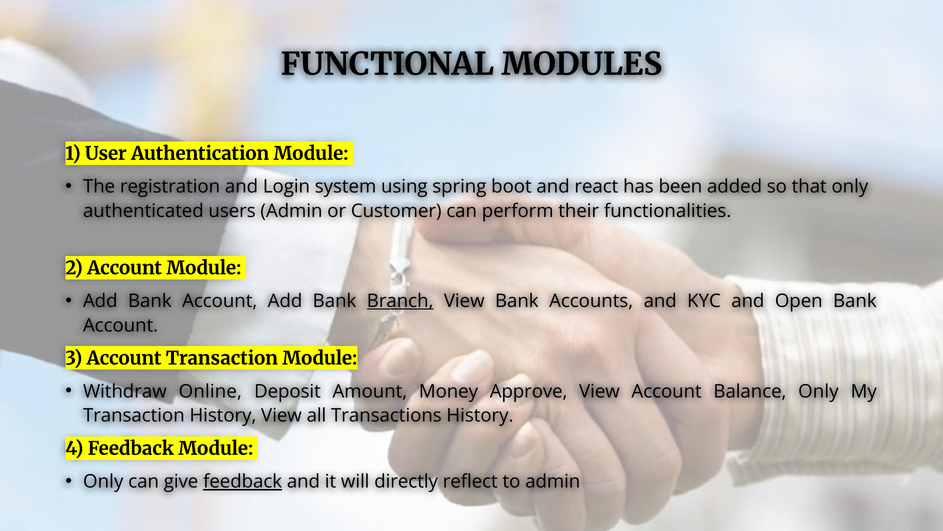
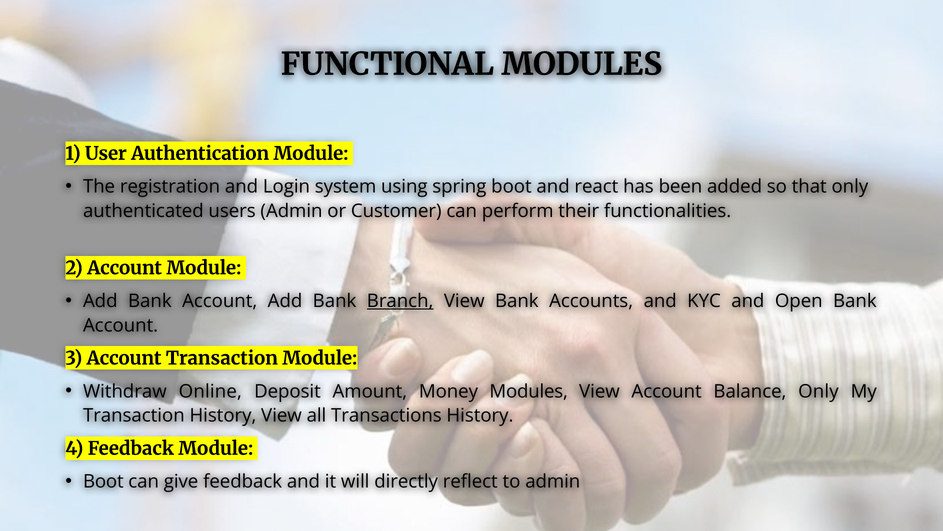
Money Approve: Approve -> Modules (529, 391)
Only: Only -> Boot (103, 481)
feedback underline: present -> none (243, 481)
